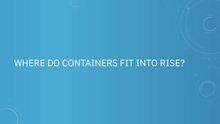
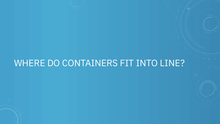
RISE: RISE -> LINE (172, 63)
